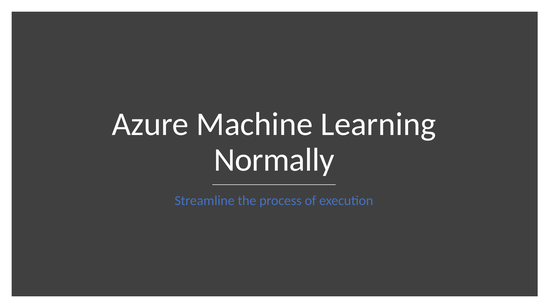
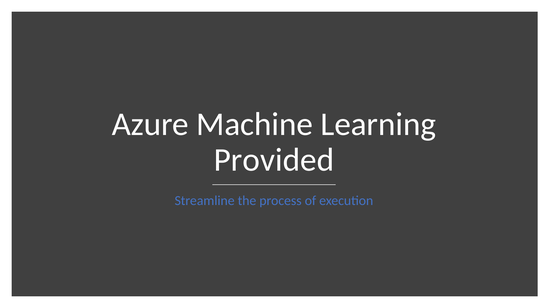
Normally: Normally -> Provided (274, 160)
